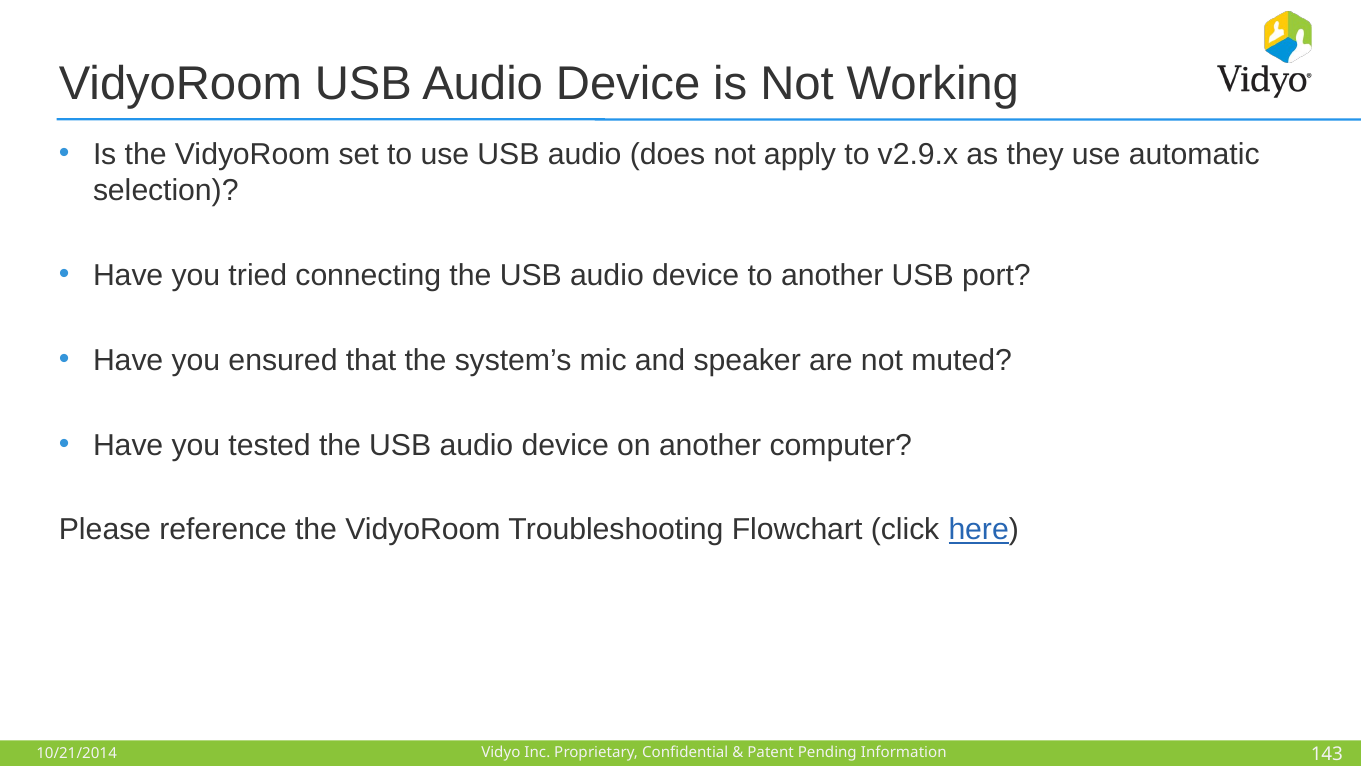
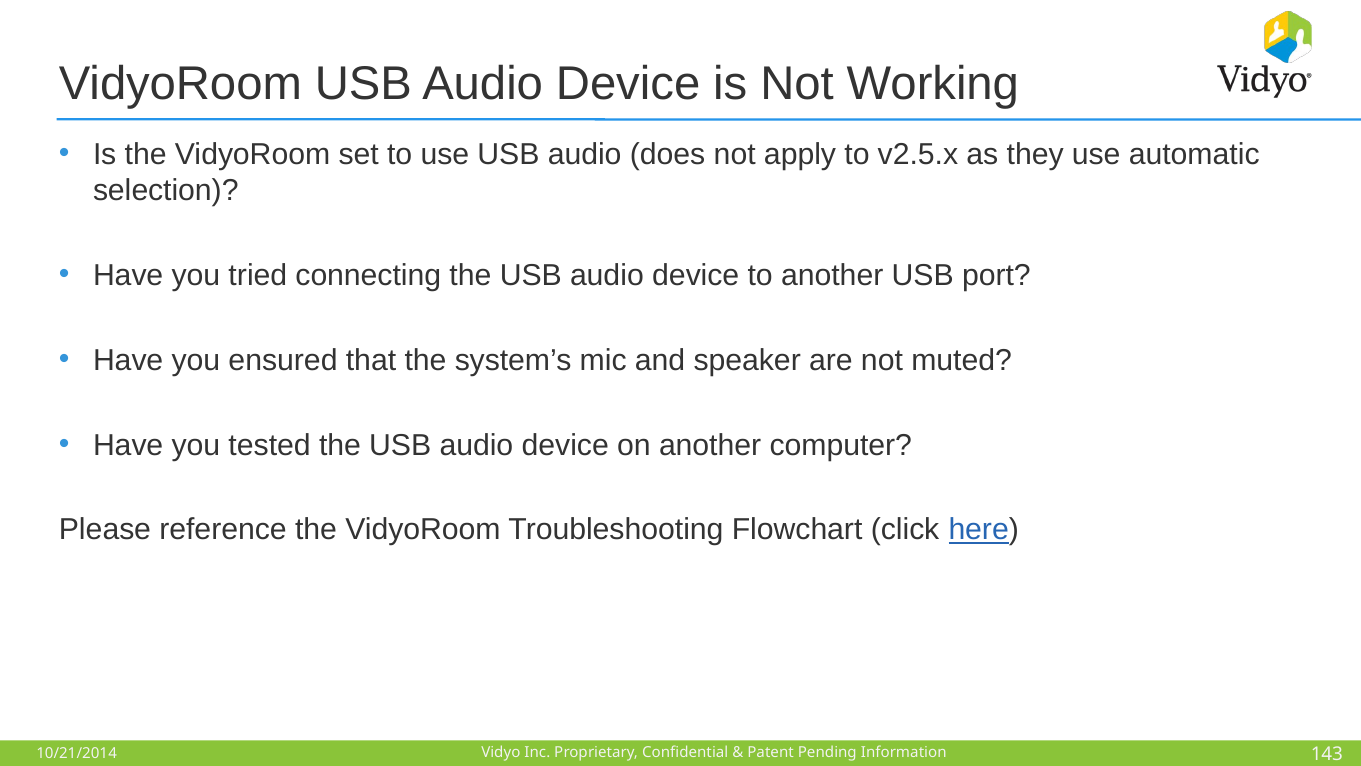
v2.9.x: v2.9.x -> v2.5.x (918, 155)
